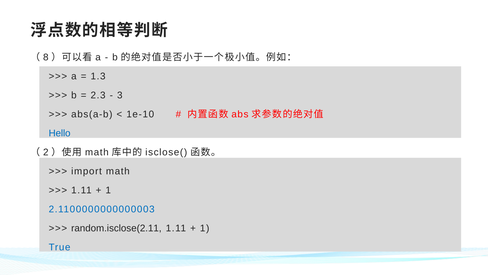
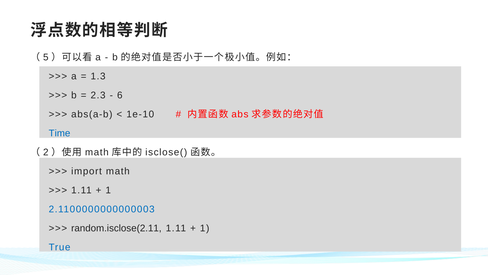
8: 8 -> 5 (46, 57)
3: 3 -> 6 (120, 95)
Hello: Hello -> Time (60, 133)
